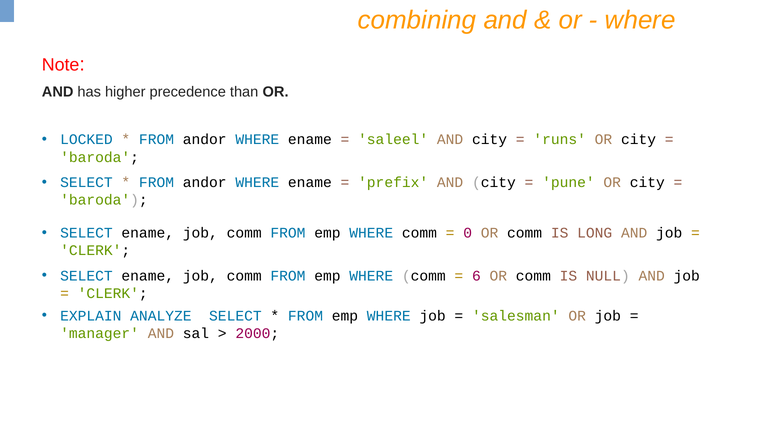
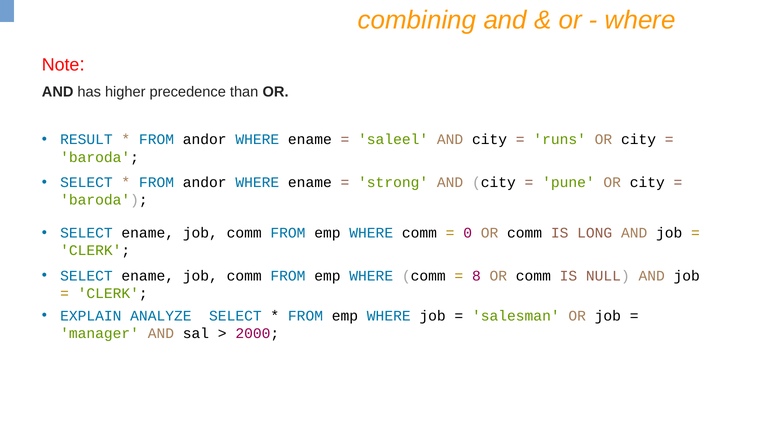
LOCKED: LOCKED -> RESULT (86, 140)
prefix: prefix -> strong (393, 183)
6: 6 -> 8 (476, 276)
